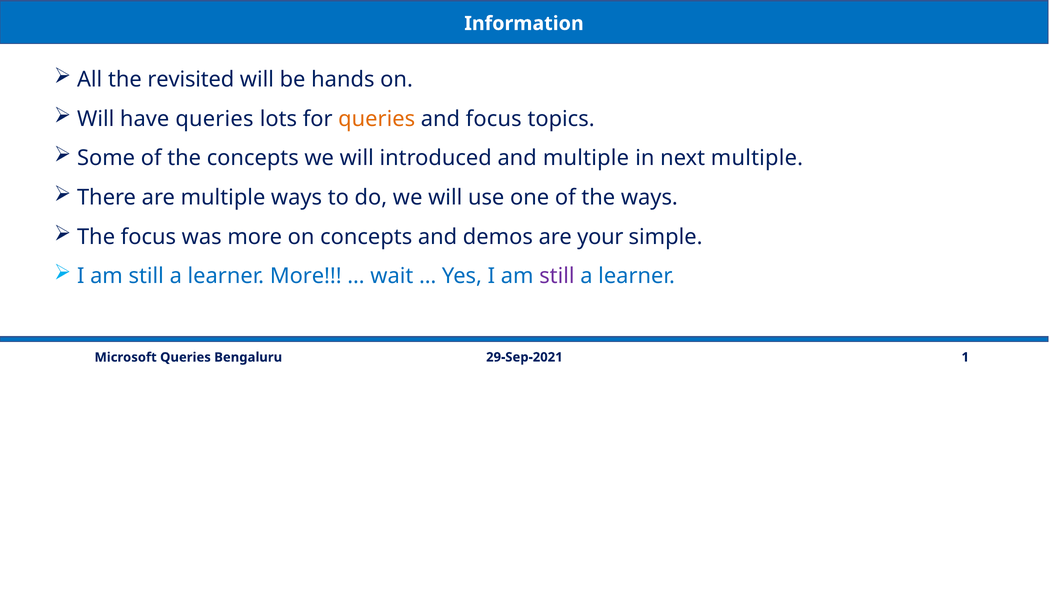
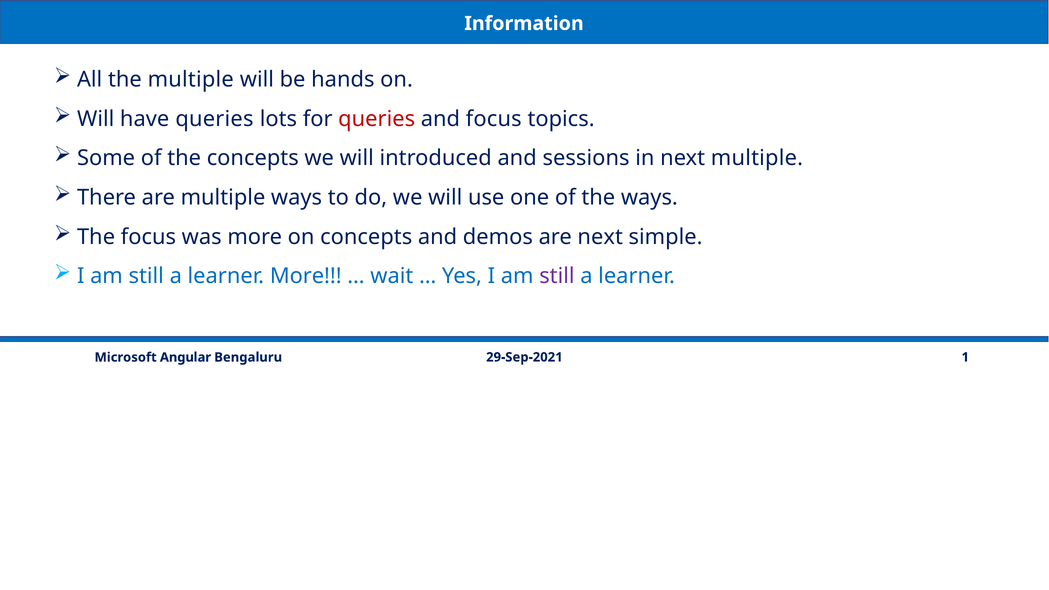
the revisited: revisited -> multiple (191, 80)
queries colour: orange -> red (377, 119)
and multiple: multiple -> sessions (586, 158)
are your: your -> next (600, 237)
Microsoft Queries: Queries -> Angular (186, 357)
